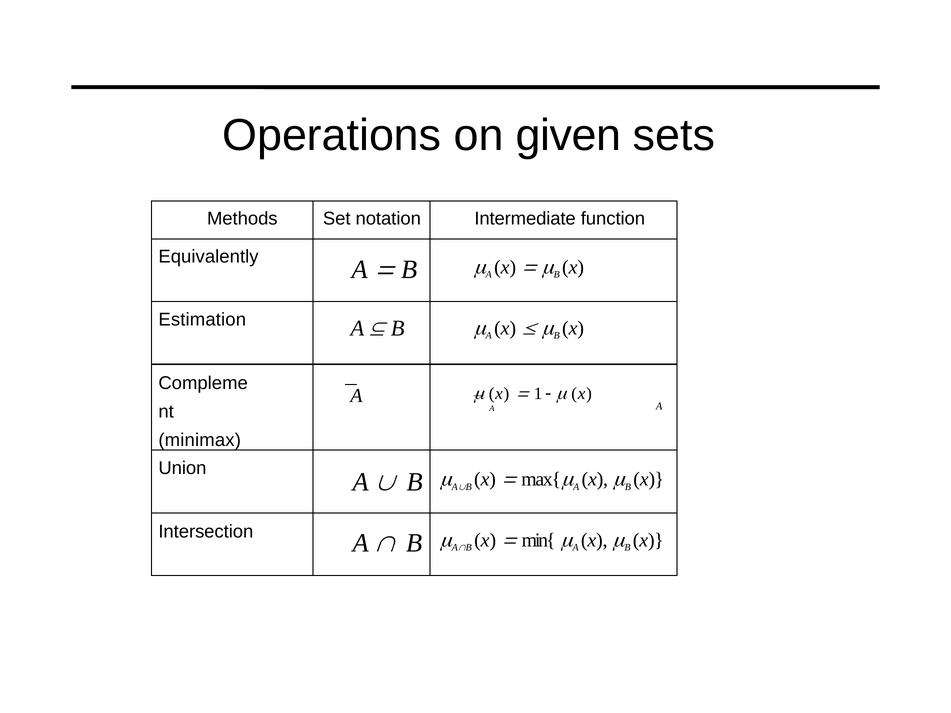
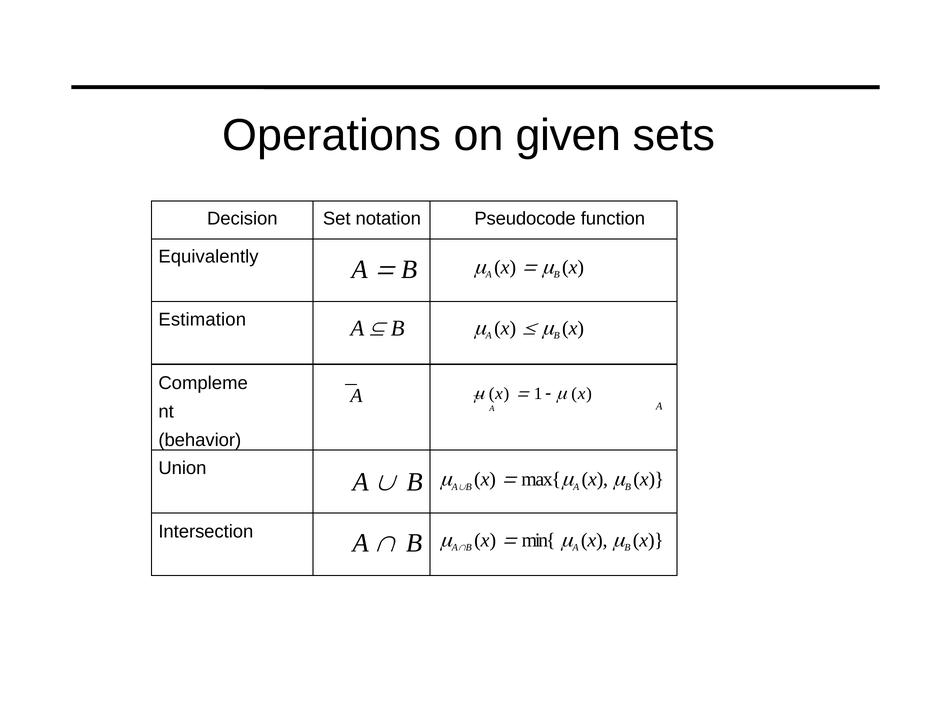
Methods: Methods -> Decision (242, 219)
Intermediate: Intermediate -> Pseudocode (525, 219)
minimax: minimax -> behavior (200, 440)
